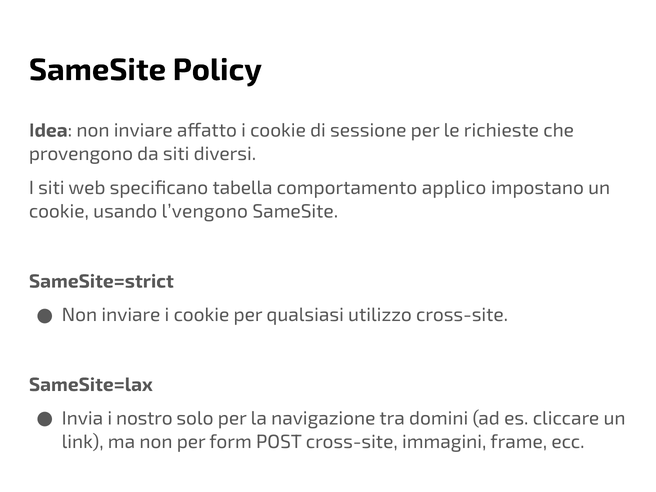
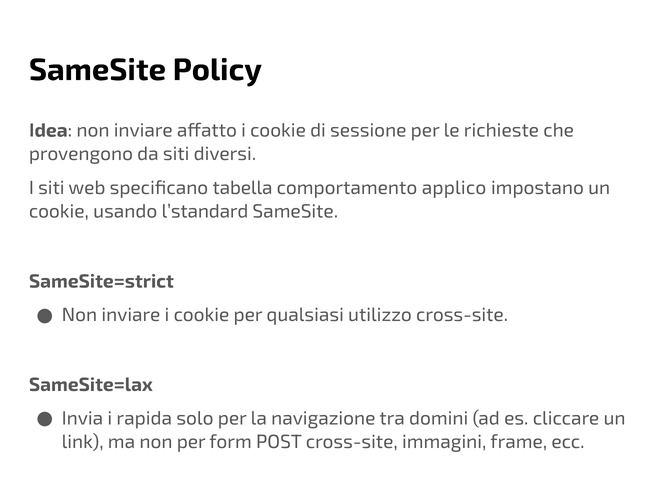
l’vengono: l’vengono -> l’standard (205, 212)
nostro: nostro -> rapida (144, 418)
